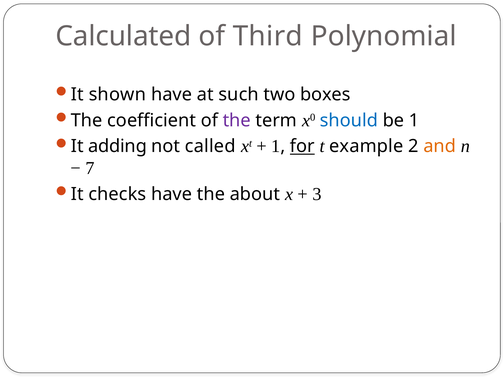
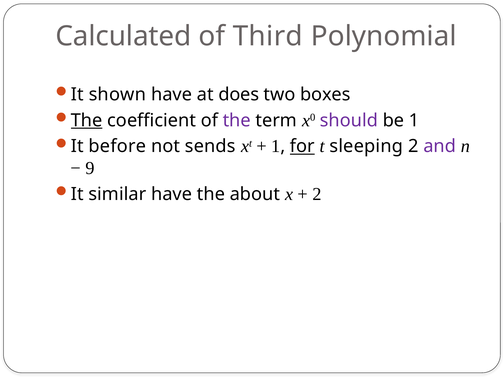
such: such -> does (239, 95)
The underline: none -> present (87, 120)
should colour: blue -> purple (349, 120)
adding: adding -> before (117, 146)
called: called -> sends (210, 146)
example: example -> sleeping (366, 146)
and colour: orange -> purple (440, 146)
7: 7 -> 9 (90, 168)
checks: checks -> similar (117, 194)
3: 3 -> 2 (317, 194)
